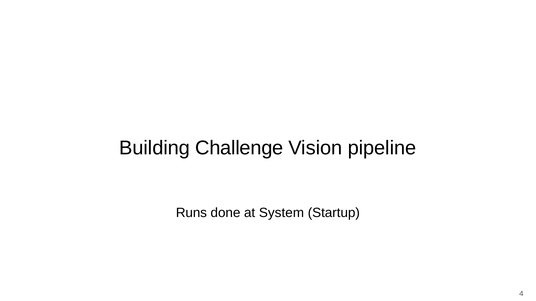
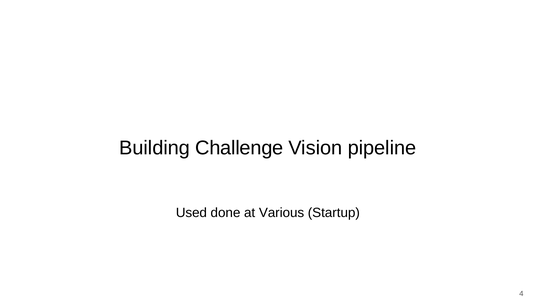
Runs: Runs -> Used (191, 213)
System: System -> Various (282, 213)
